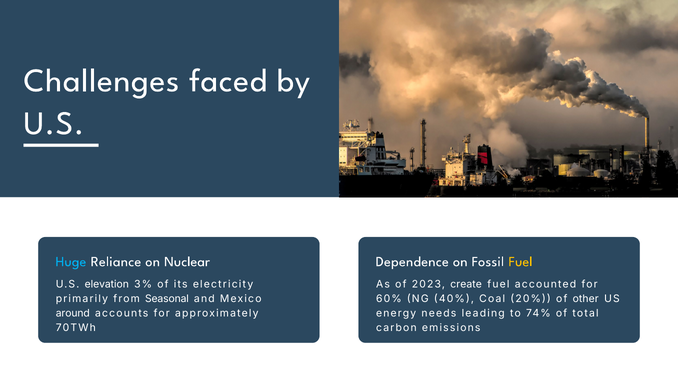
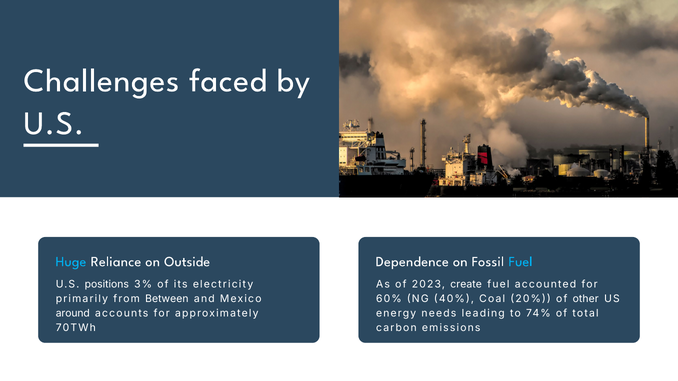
Nuclear: Nuclear -> Outside (187, 262)
Fuel colour: yellow -> light blue (520, 262)
elevation: elevation -> positions (107, 285)
Seasonal: Seasonal -> Between (167, 299)
